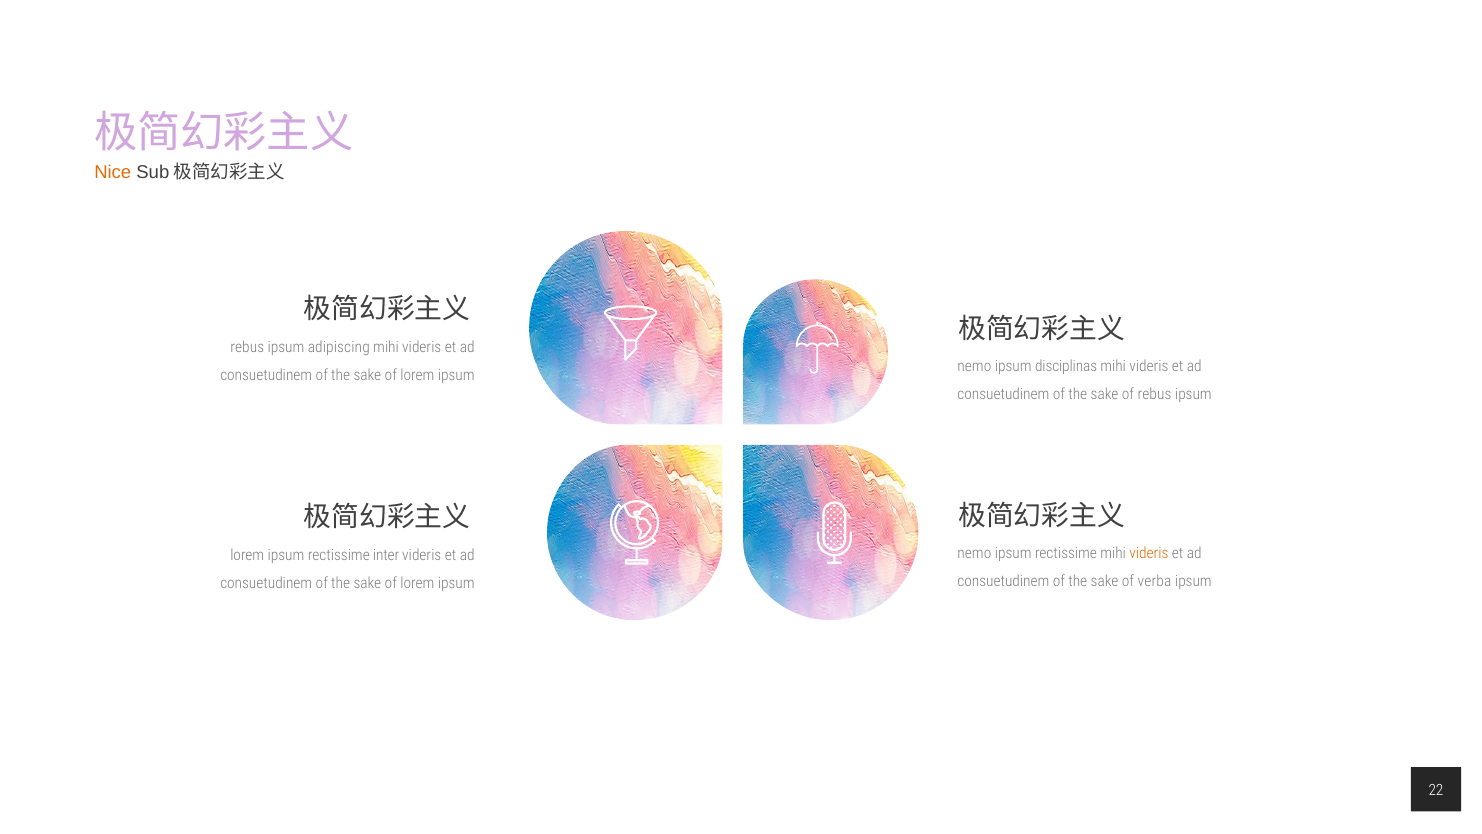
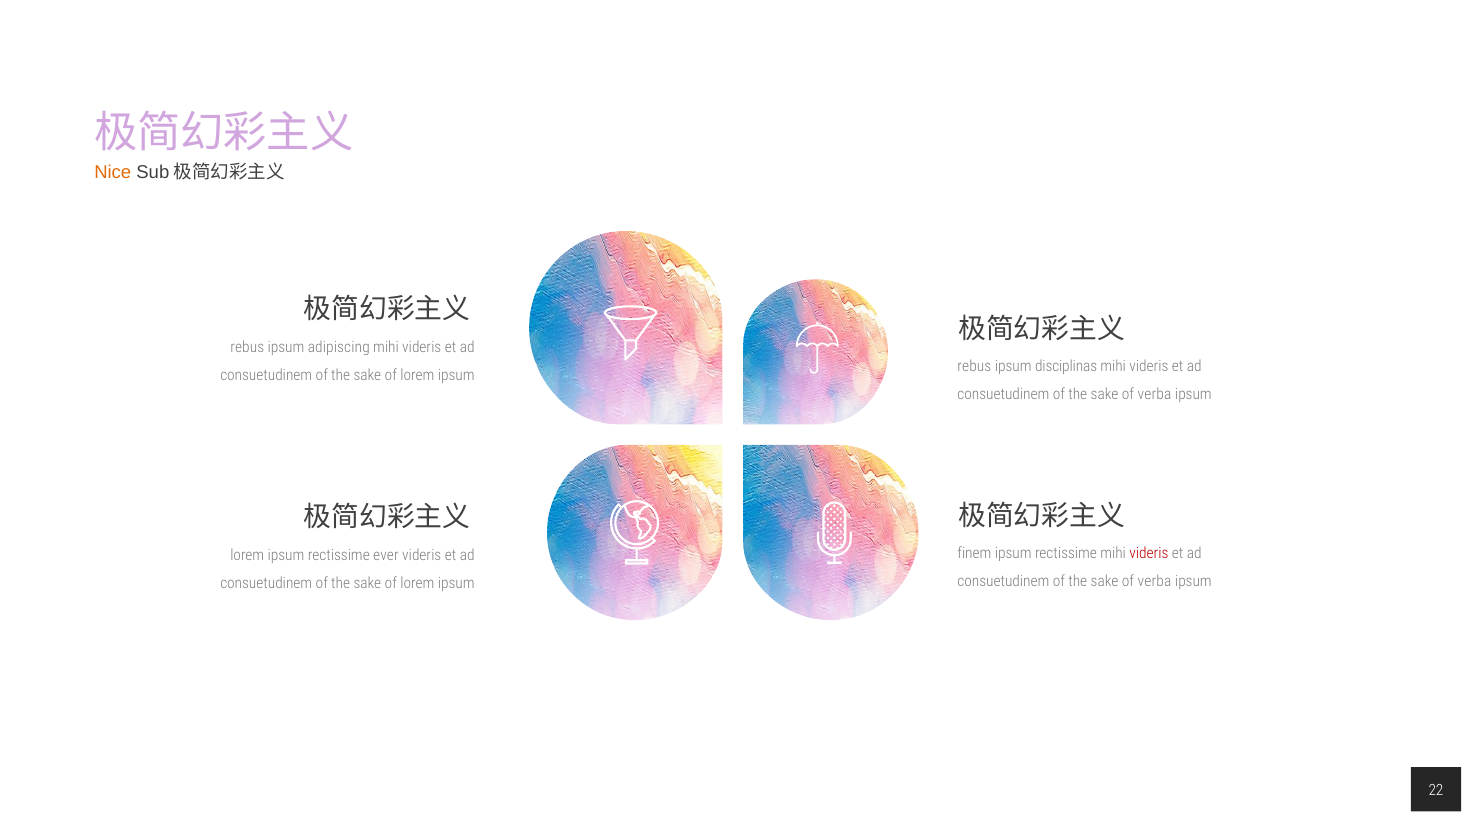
nemo: nemo -> rebus (974, 367)
rebus: rebus -> verba (1154, 394)
nemo: nemo -> finem (974, 554)
videris colour: orange -> red (1149, 554)
inter: inter -> ever (386, 555)
